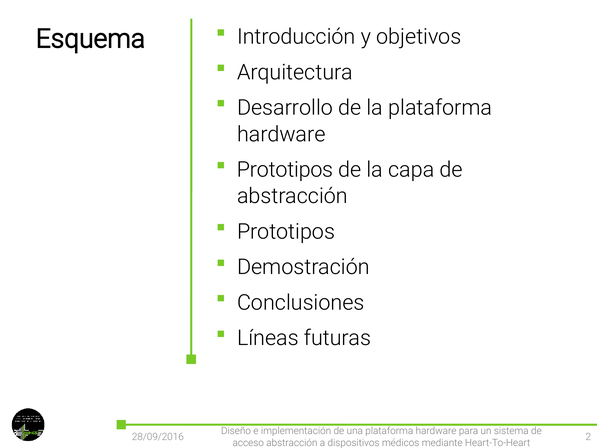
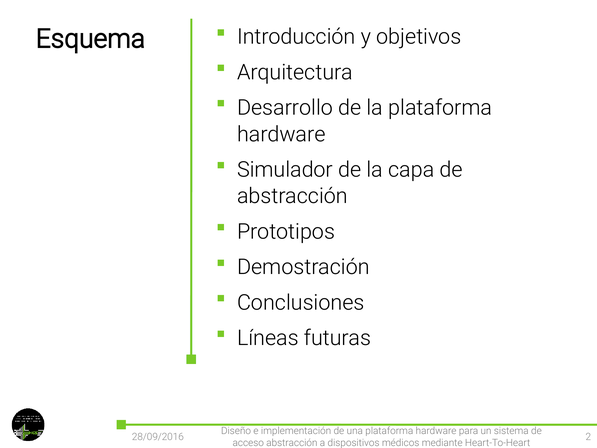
Prototipos: Prototipos -> Simulador (285, 170)
